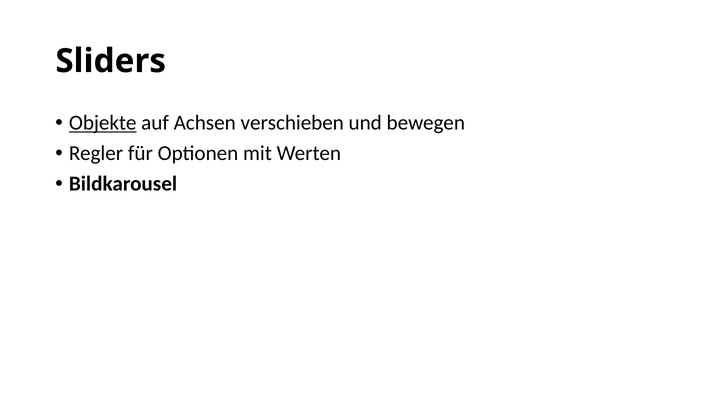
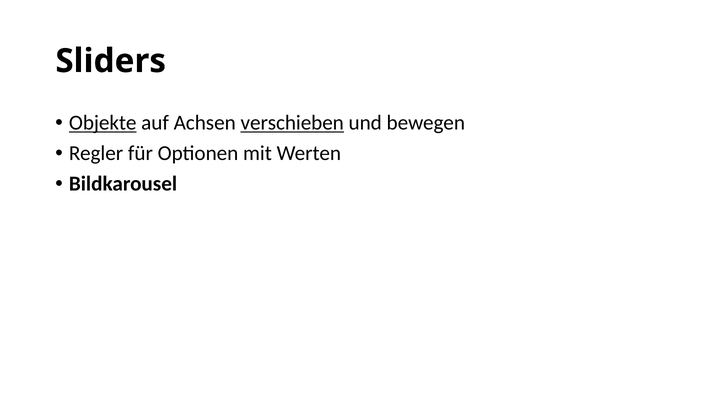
verschieben underline: none -> present (292, 123)
